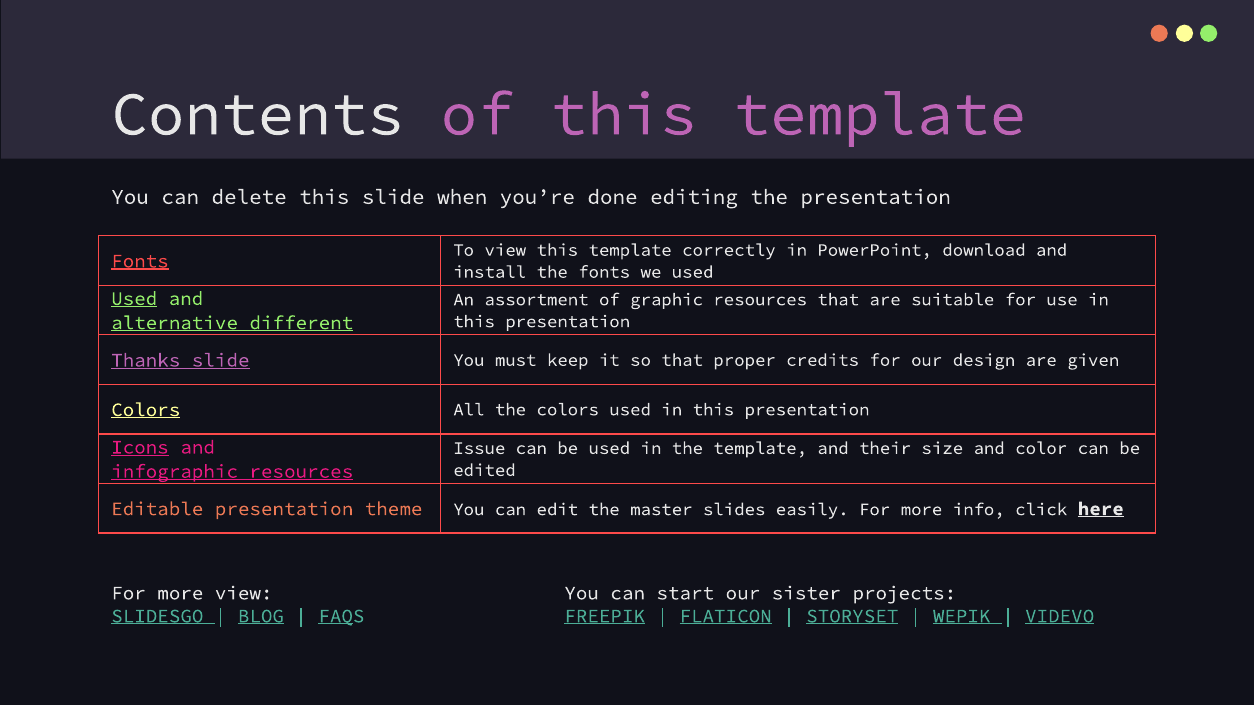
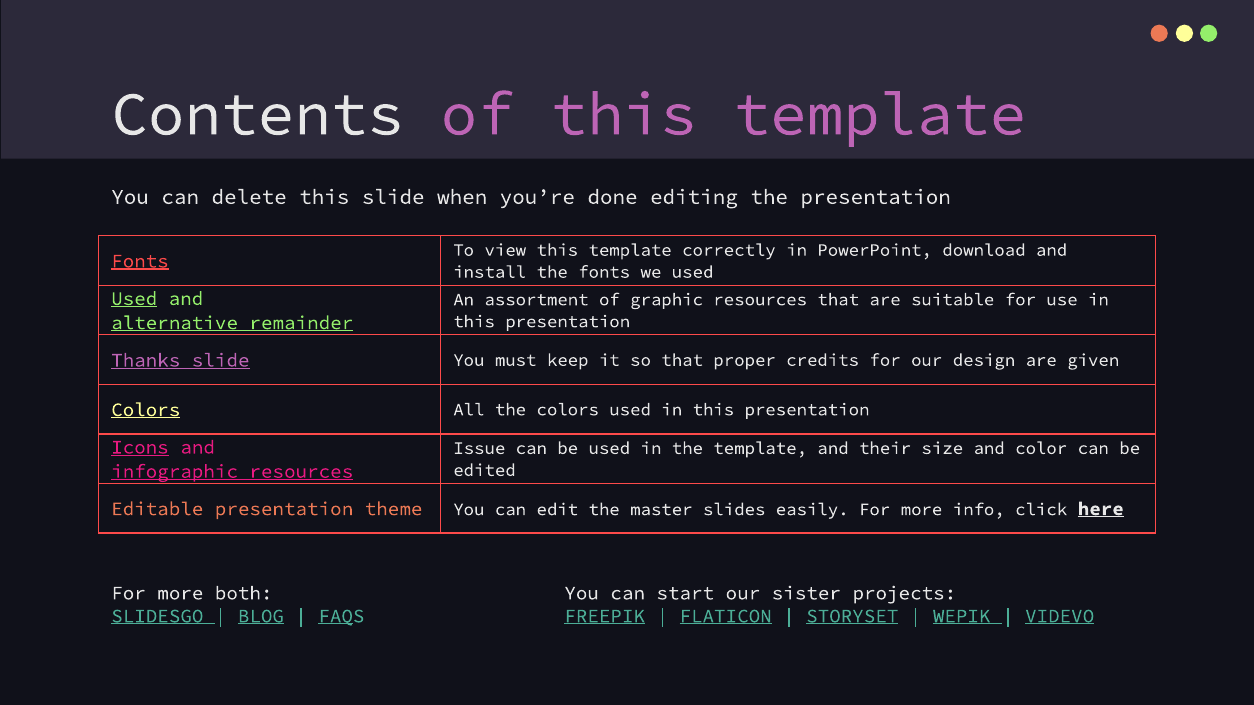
different: different -> remainder (301, 323)
more view: view -> both (244, 593)
